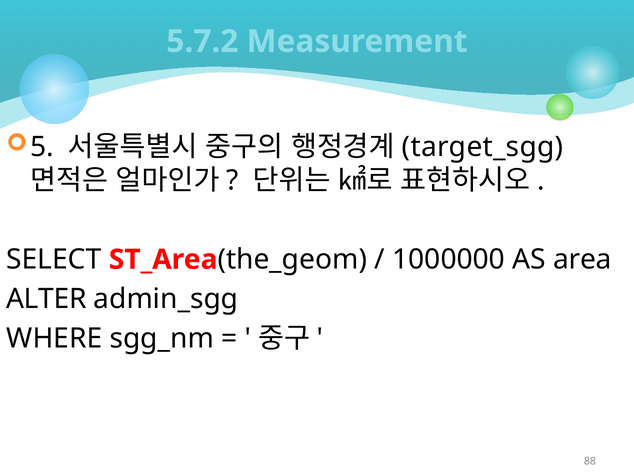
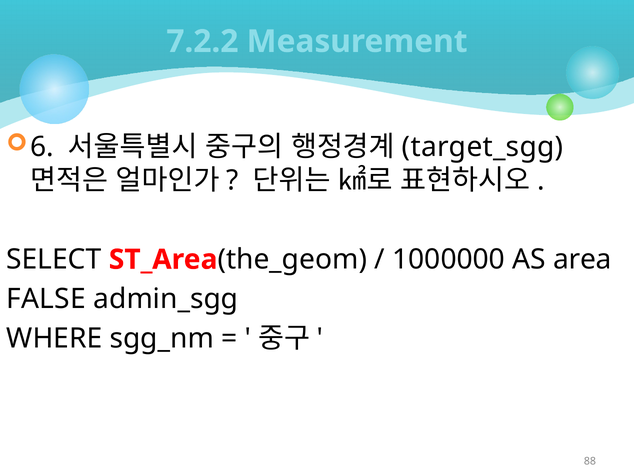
5.7.2: 5.7.2 -> 7.2.2 (202, 42)
5: 5 -> 6 (42, 147)
ALTER: ALTER -> FALSE (46, 299)
